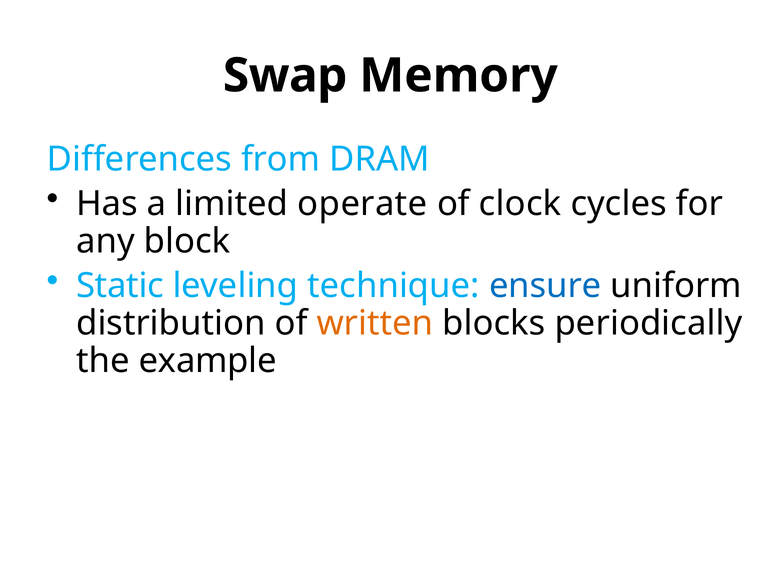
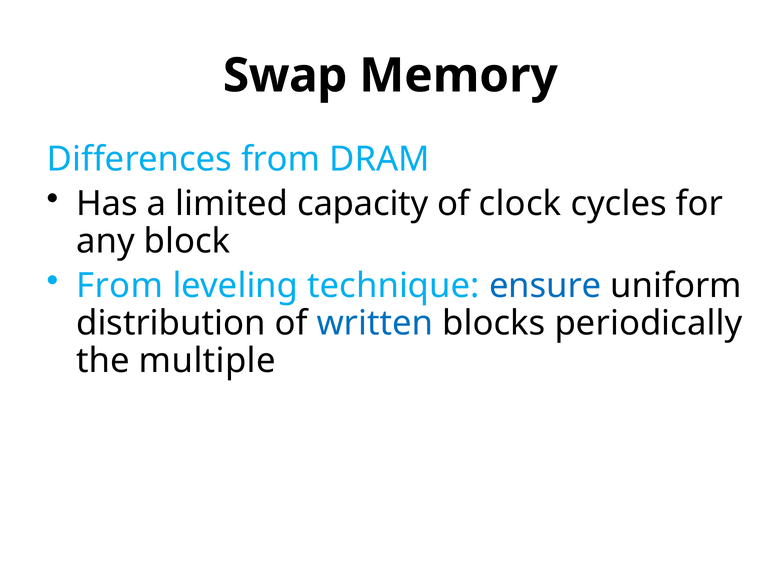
operate: operate -> capacity (363, 204)
Static: Static -> From (120, 286)
written colour: orange -> blue (375, 323)
example: example -> multiple (207, 361)
